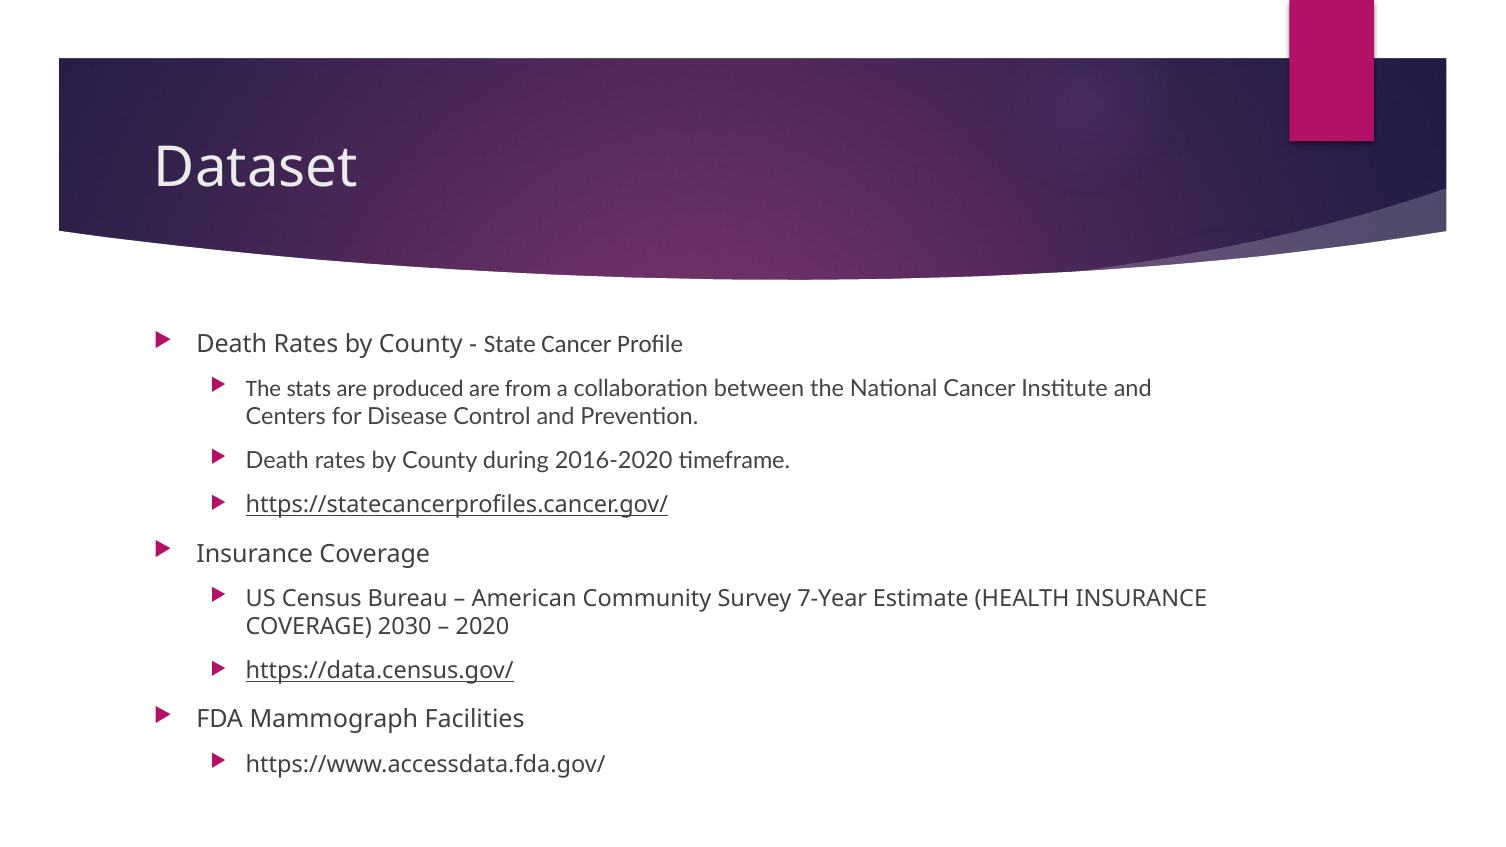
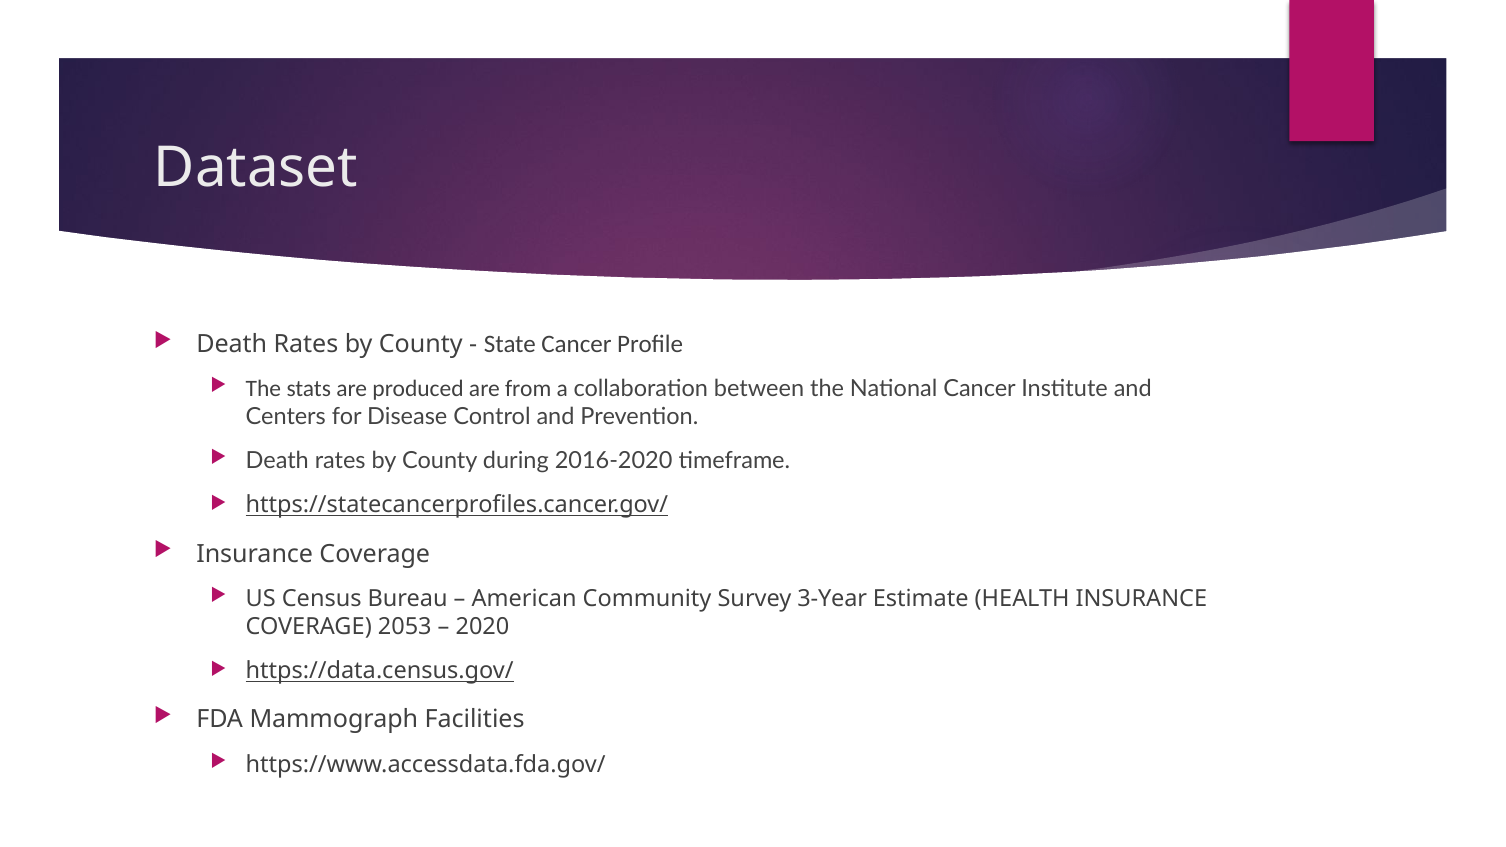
7-Year: 7-Year -> 3-Year (832, 599)
2030: 2030 -> 2053 (405, 627)
